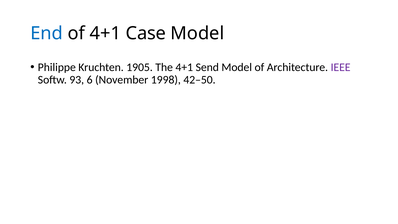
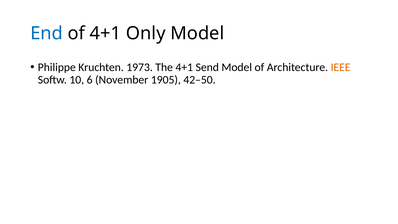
Case: Case -> Only (146, 33)
1905: 1905 -> 1973 (140, 67)
IEEE colour: purple -> orange (341, 67)
93: 93 -> 10 (77, 80)
1998: 1998 -> 1905 (166, 80)
